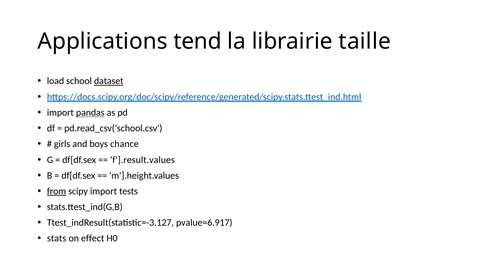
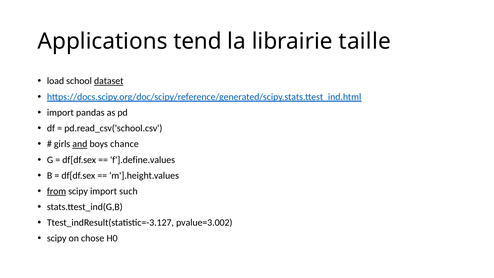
pandas underline: present -> none (90, 113)
and underline: none -> present (80, 144)
f'].result.values: f'].result.values -> f'].define.values (143, 160)
tests: tests -> such (128, 191)
pvalue=6.917: pvalue=6.917 -> pvalue=3.002 (204, 223)
stats: stats -> scipy (57, 238)
effect: effect -> chose (93, 238)
